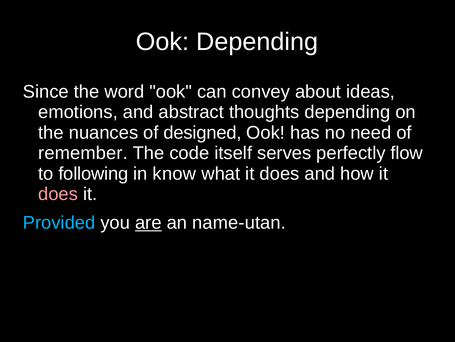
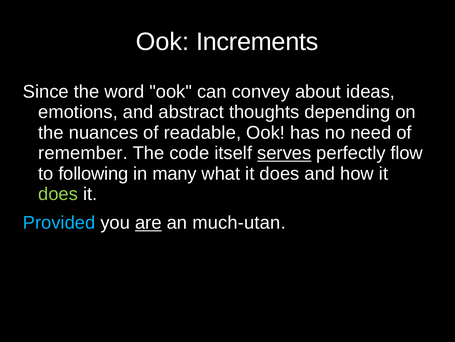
Ook Depending: Depending -> Increments (257, 42)
designed: designed -> readable (202, 132)
serves underline: none -> present (284, 153)
know: know -> many (175, 173)
does colour: pink -> light green (58, 194)
name-utan: name-utan -> much-utan (239, 223)
